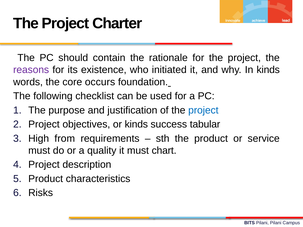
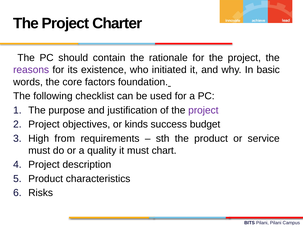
In kinds: kinds -> basic (268, 70)
occurs: occurs -> factors (100, 82)
project colour: blue -> purple (203, 110)
tabular: tabular -> budget (205, 124)
